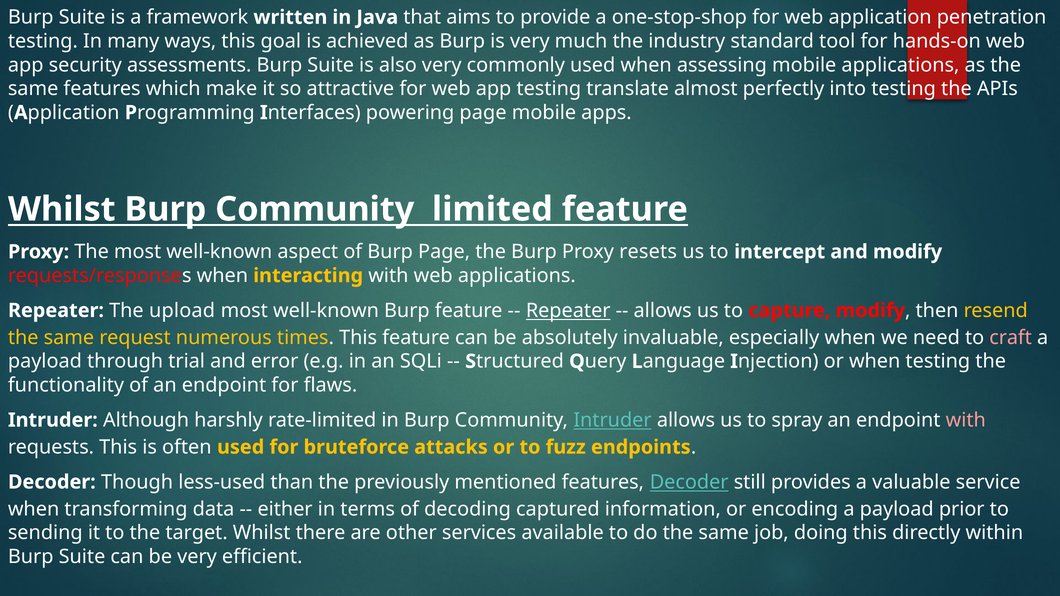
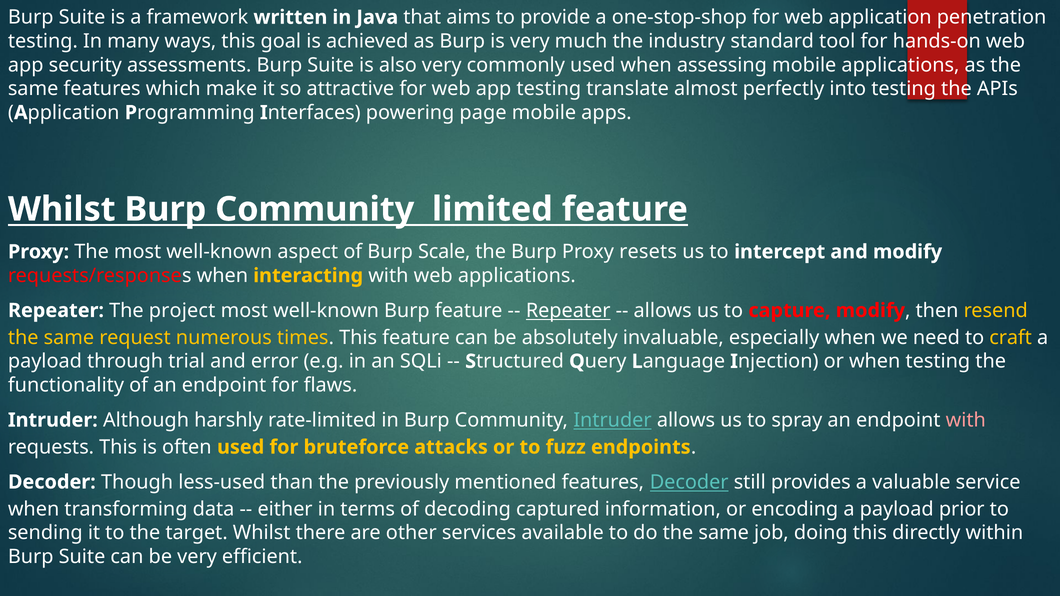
Burp Page: Page -> Scale (444, 252)
upload: upload -> project (182, 311)
craft colour: pink -> yellow (1011, 338)
